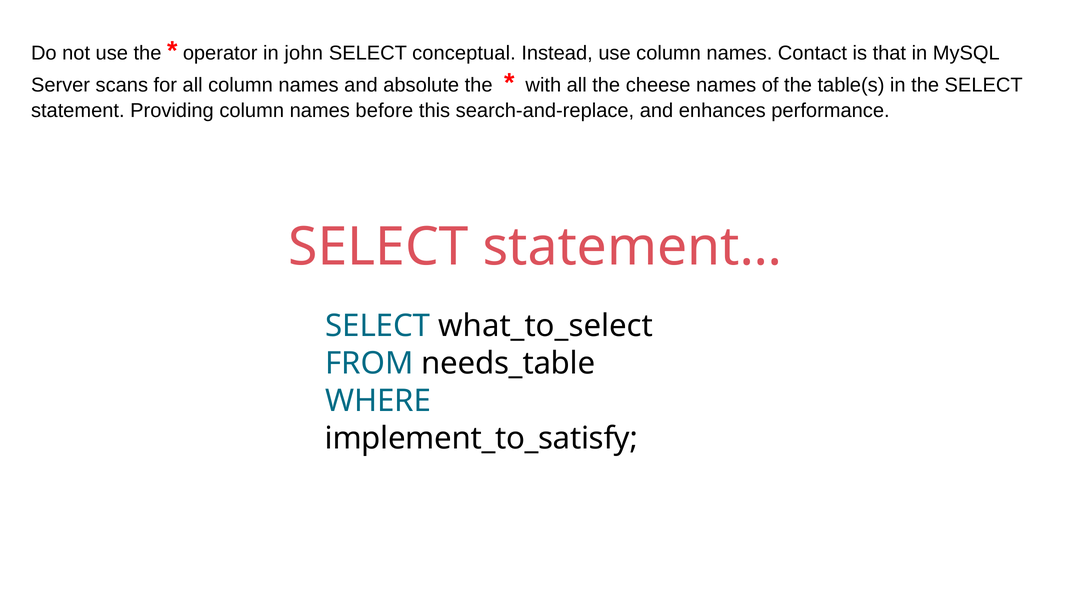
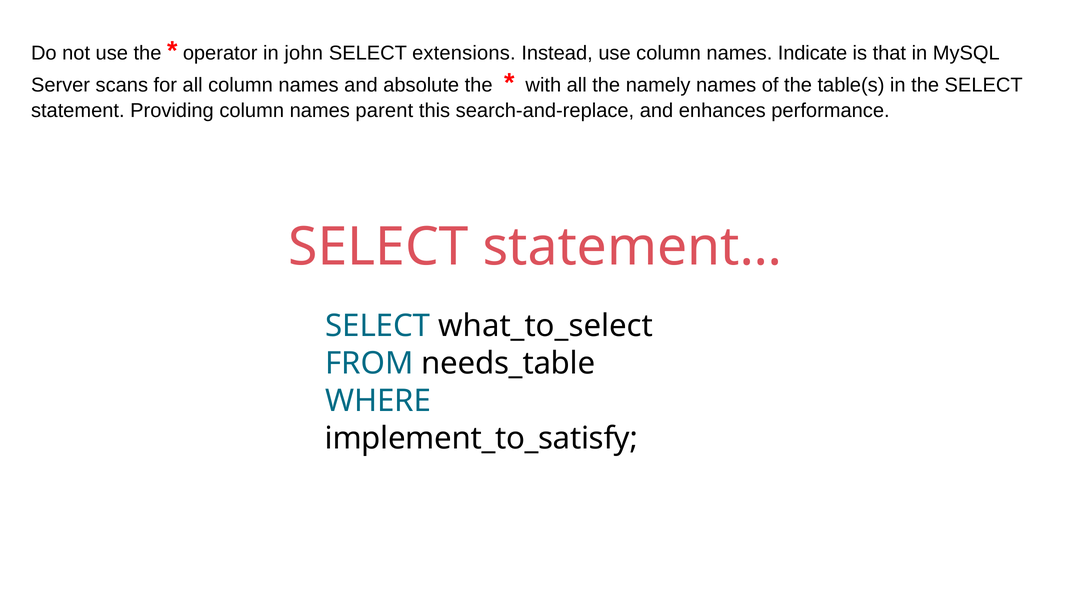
conceptual: conceptual -> extensions (464, 53)
Contact: Contact -> Indicate (813, 53)
cheese: cheese -> namely (658, 85)
before: before -> parent (384, 111)
